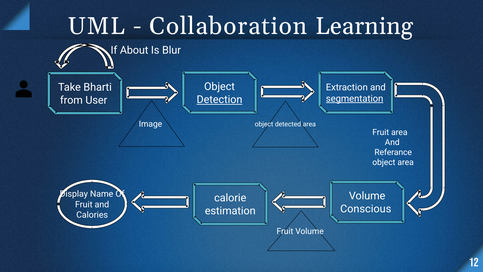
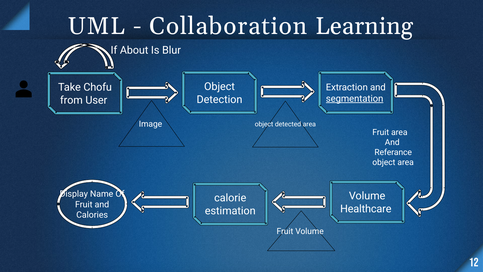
Bharti: Bharti -> Chofu (98, 87)
Detection underline: present -> none (220, 99)
Conscious: Conscious -> Healthcare (366, 209)
